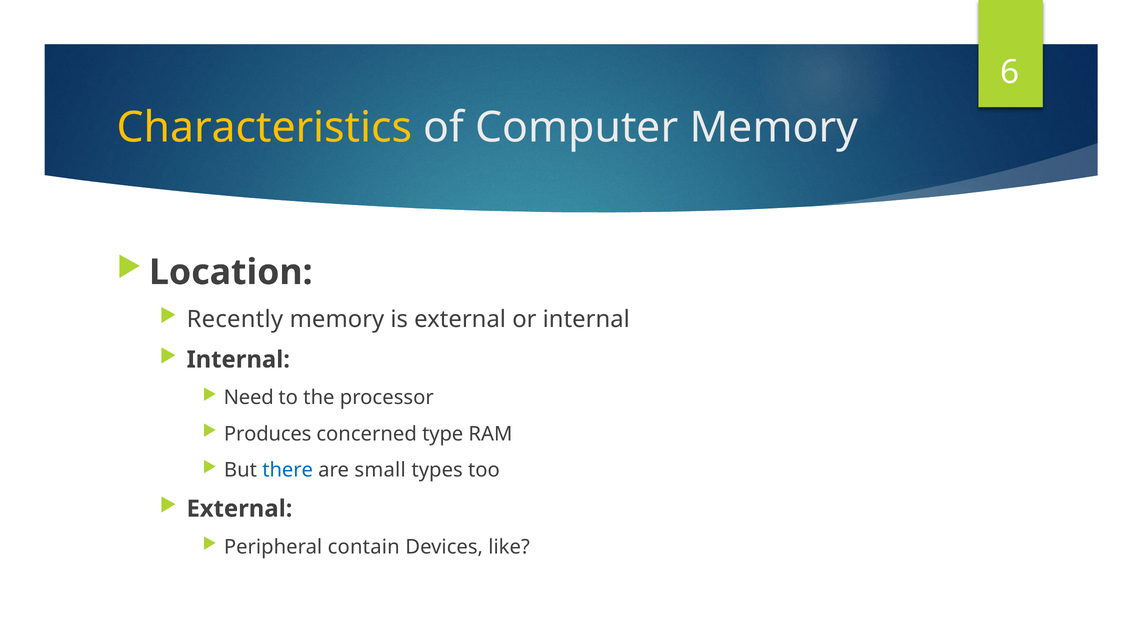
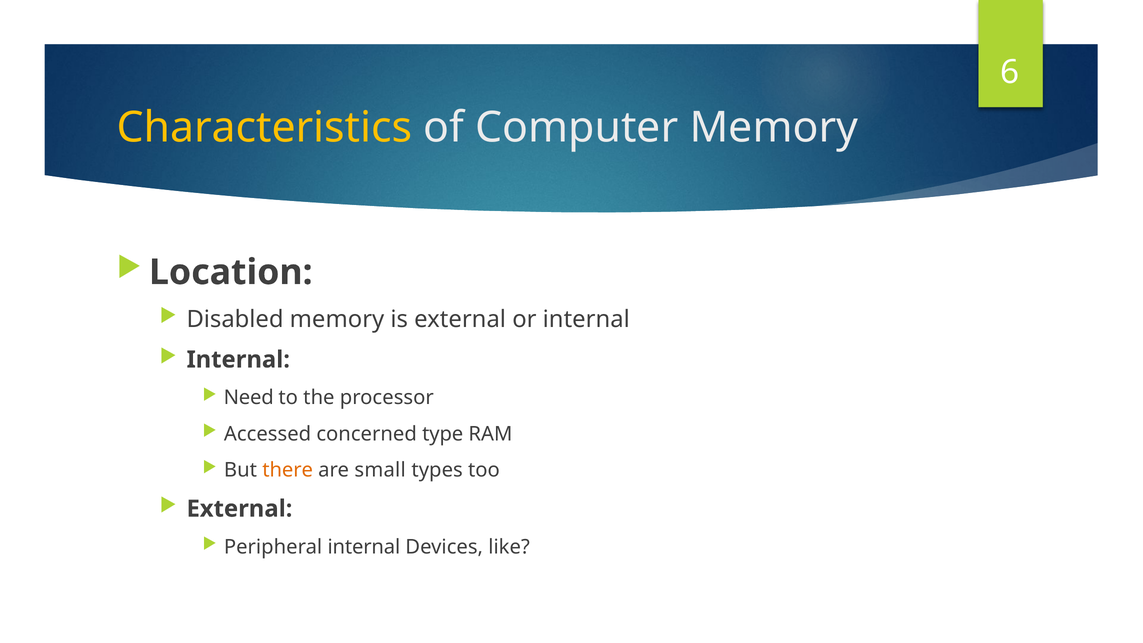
Recently: Recently -> Disabled (235, 319)
Produces: Produces -> Accessed (268, 434)
there colour: blue -> orange (288, 470)
Peripheral contain: contain -> internal (364, 547)
